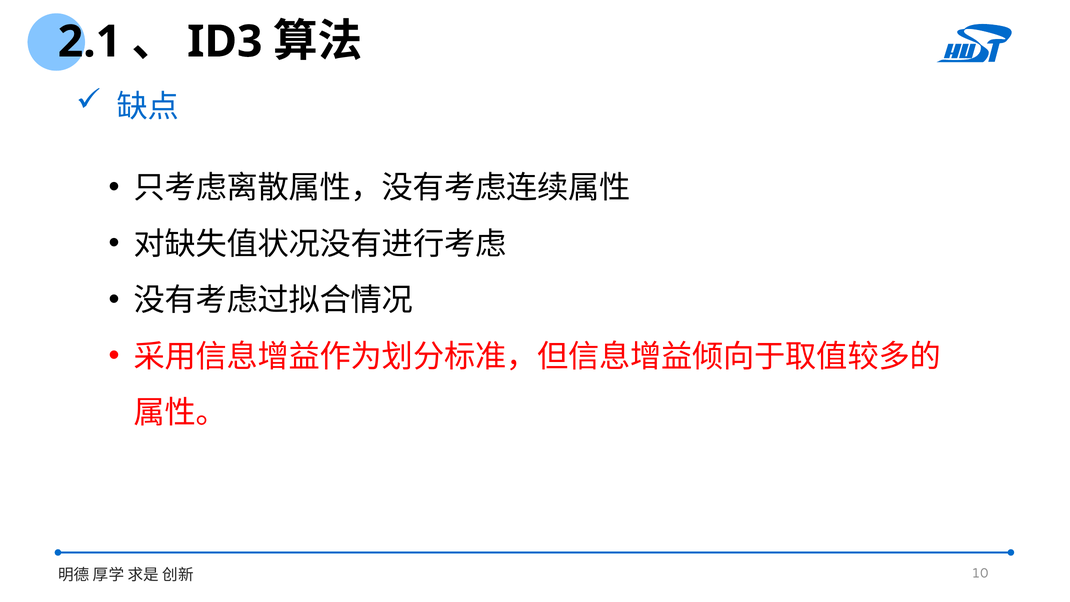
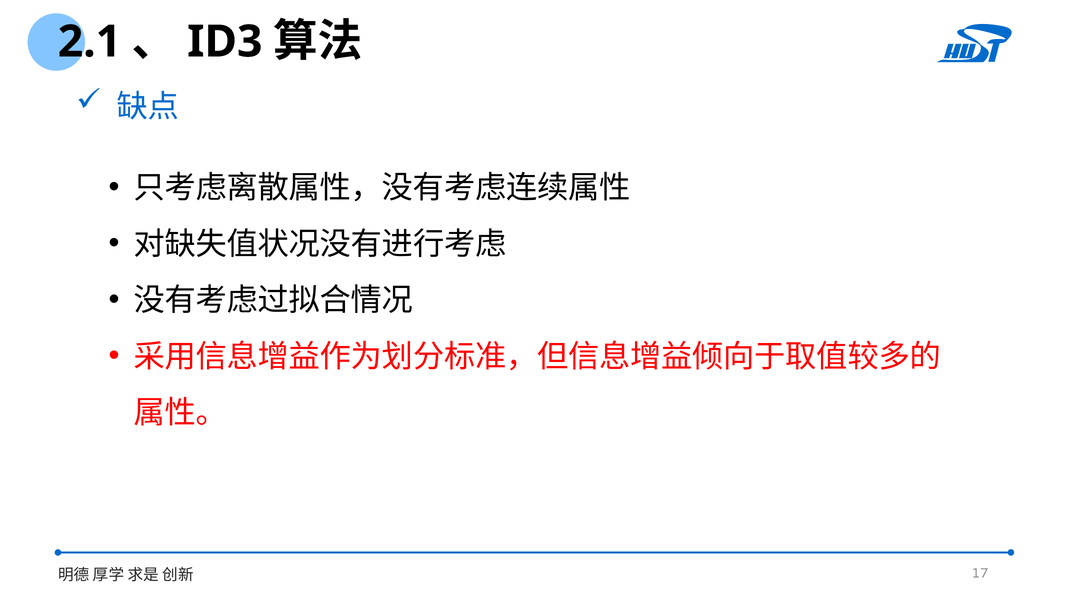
10: 10 -> 17 (980, 573)
